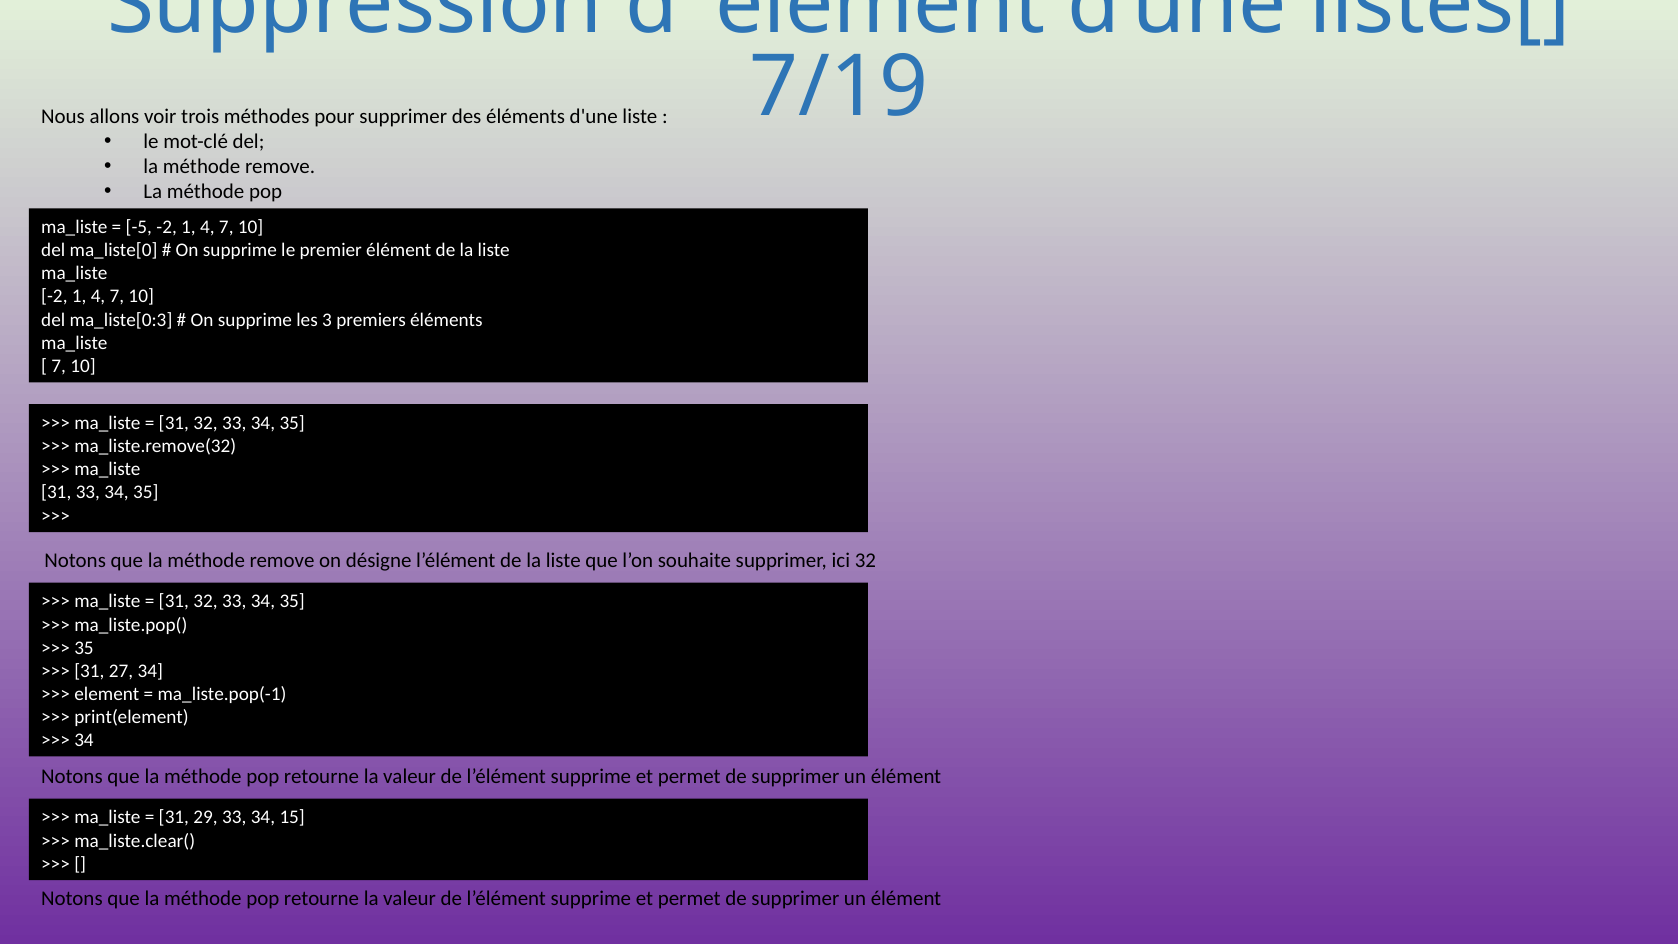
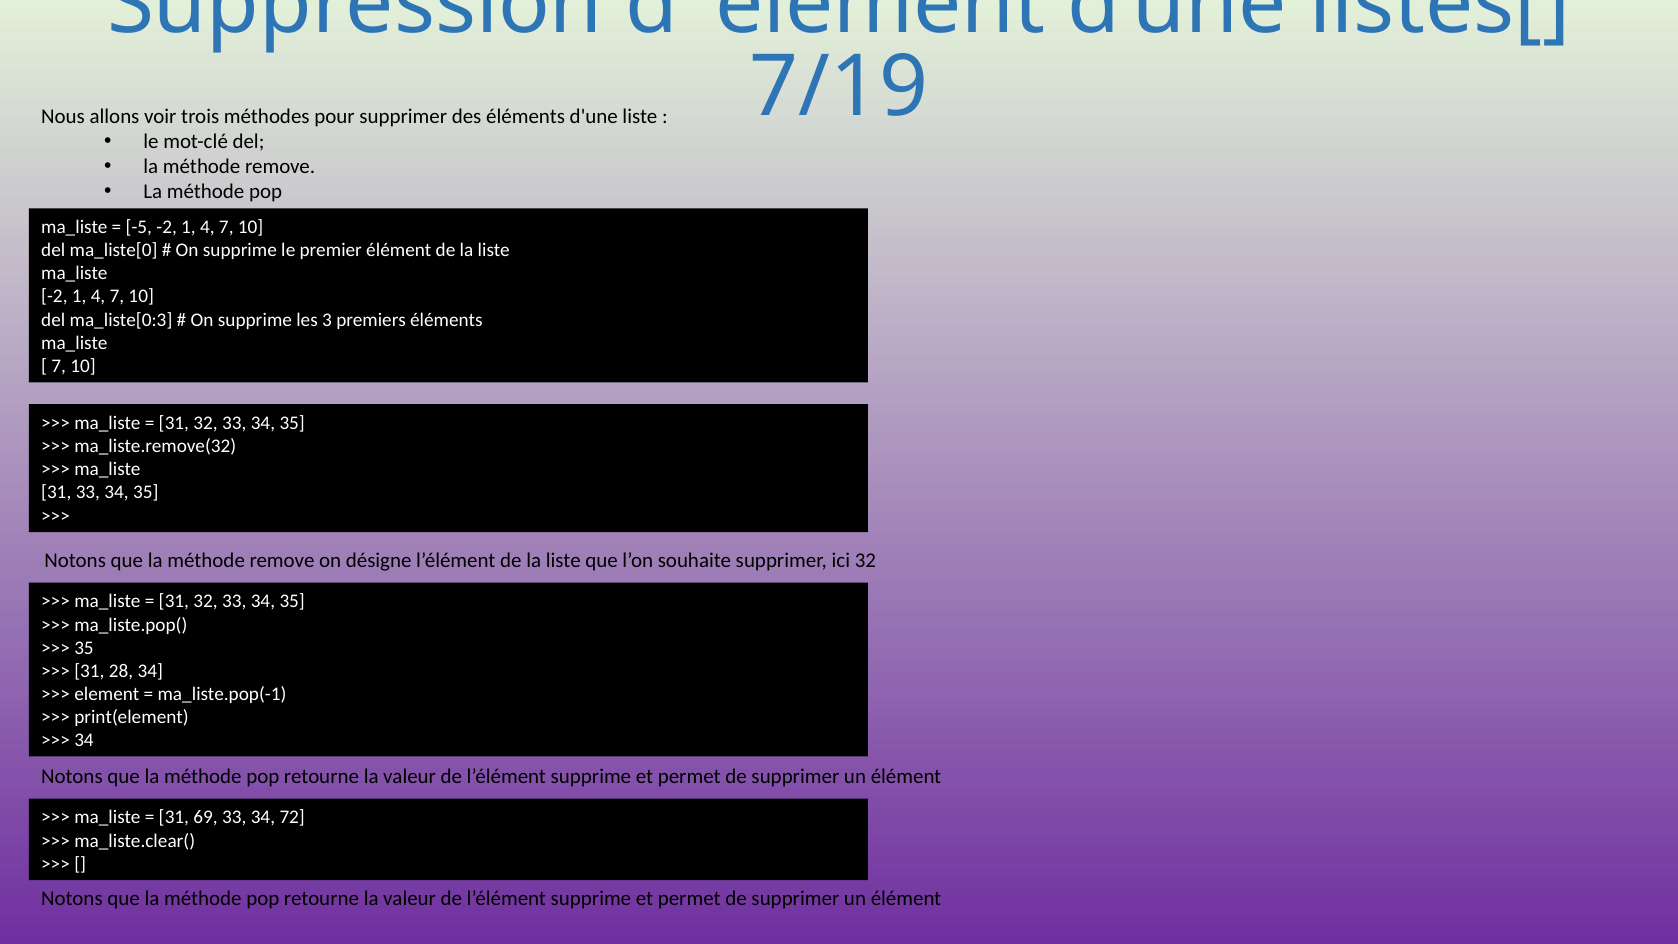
27: 27 -> 28 (121, 671)
29: 29 -> 69 (206, 818)
15: 15 -> 72 (292, 818)
